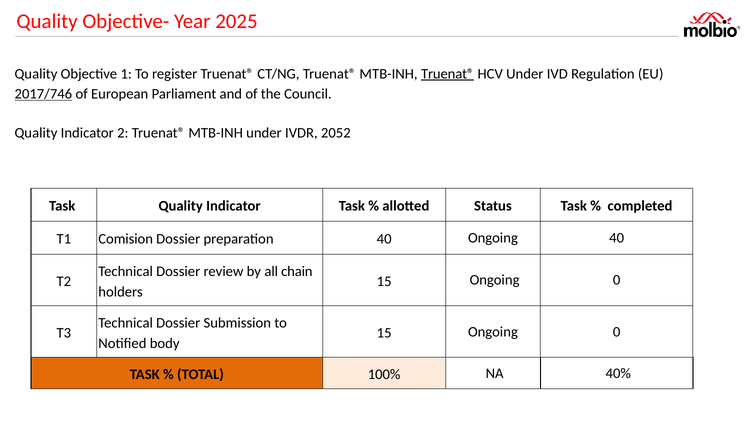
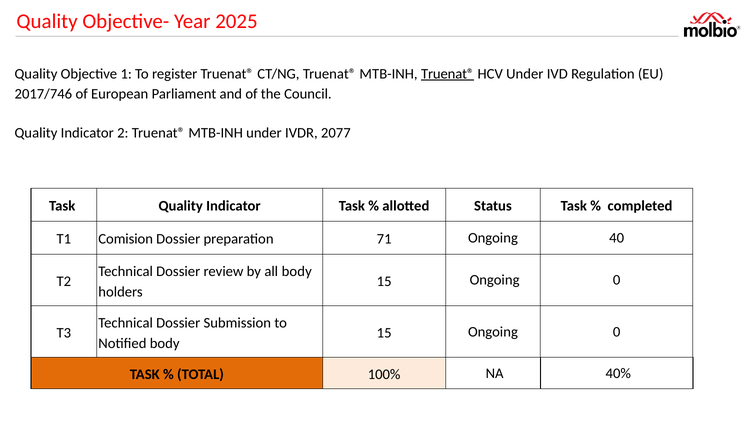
2017/746 underline: present -> none (43, 94)
2052: 2052 -> 2077 (336, 133)
preparation 40: 40 -> 71 (384, 239)
all chain: chain -> body (297, 272)
